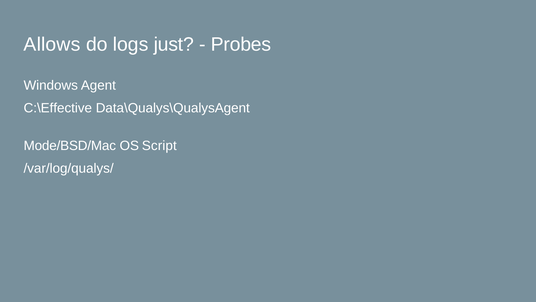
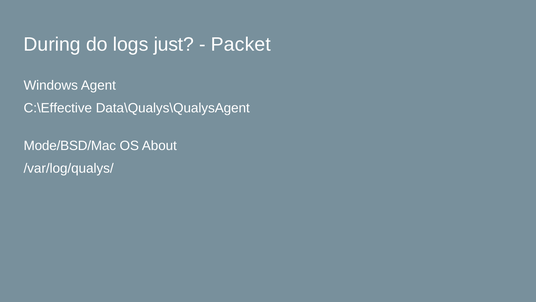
Allows: Allows -> During (52, 44)
Probes: Probes -> Packet (241, 44)
Script: Script -> About (159, 145)
